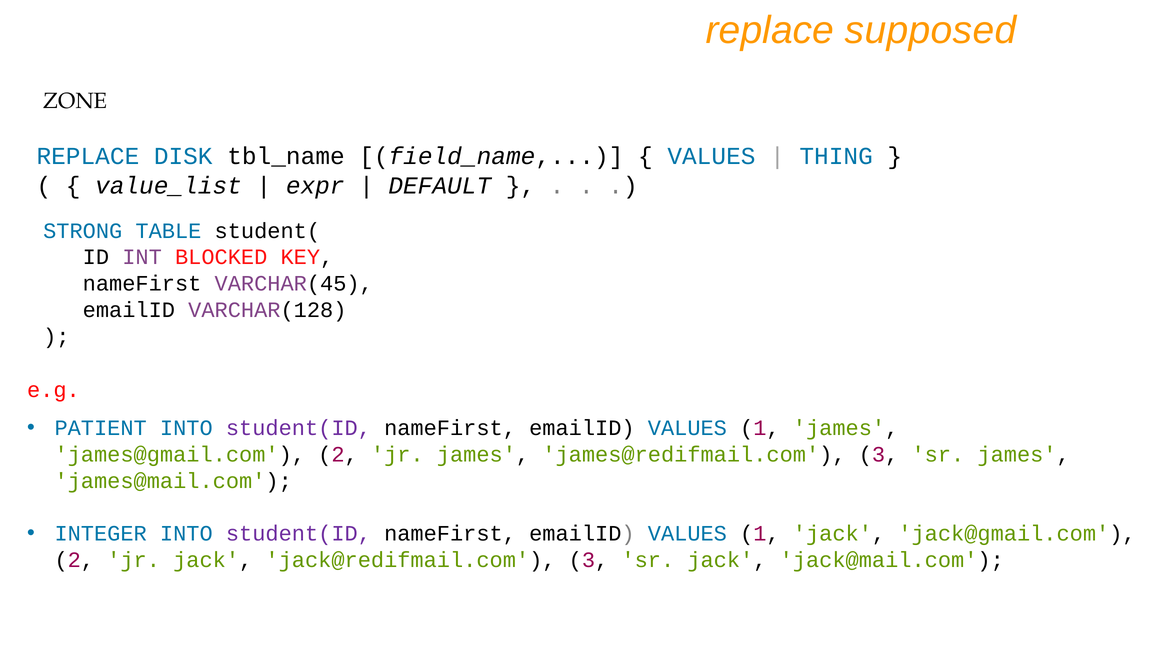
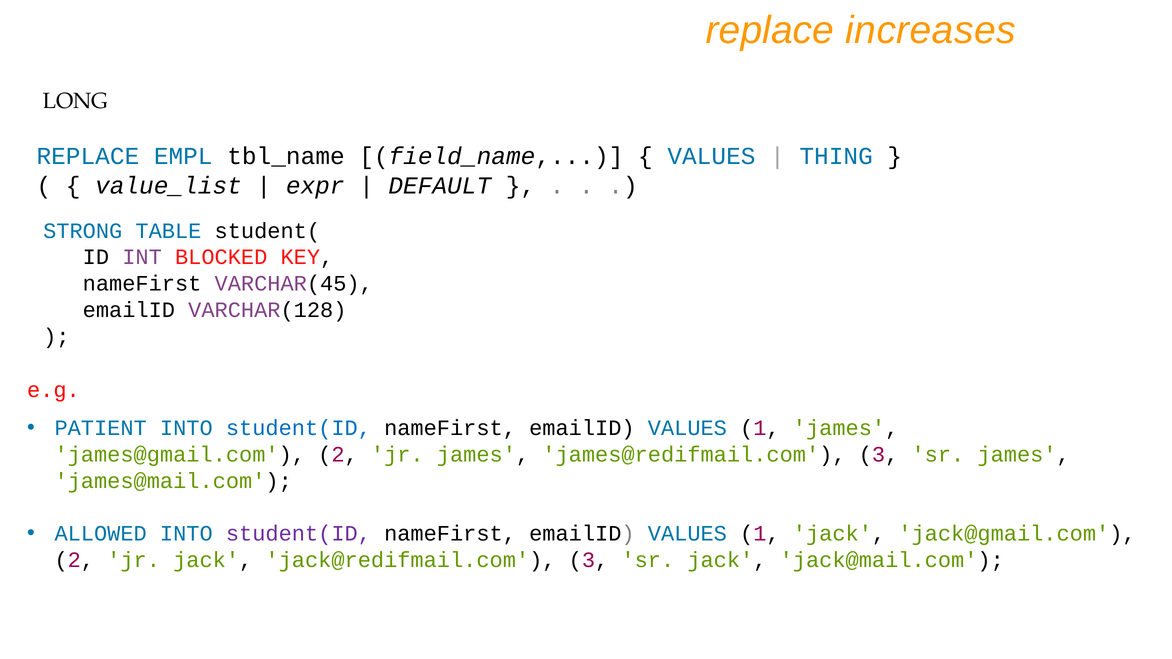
supposed: supposed -> increases (930, 31)
ZONE: ZONE -> LONG (76, 101)
DISK: DISK -> EMPL (183, 156)
student(ID colour: purple -> blue (298, 428)
INTEGER: INTEGER -> ALLOWED (101, 534)
